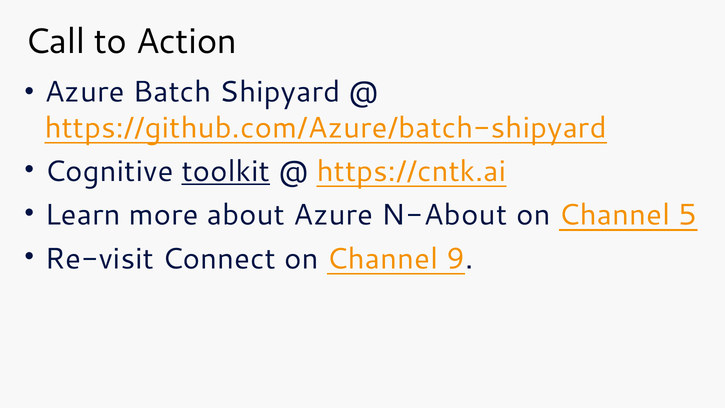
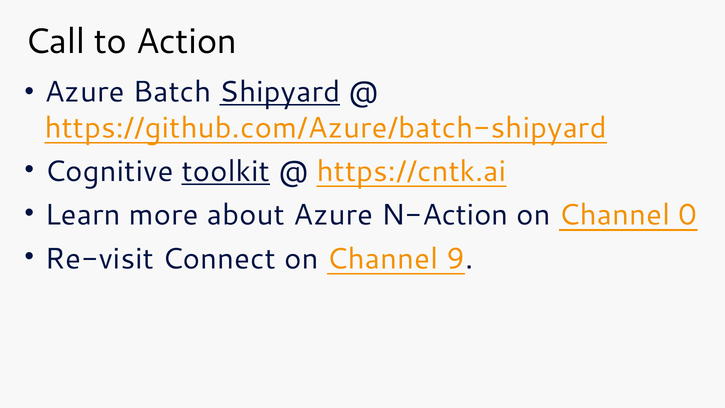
Shipyard underline: none -> present (280, 92)
N-About: N-About -> N-Action (445, 215)
5: 5 -> 0 (688, 215)
